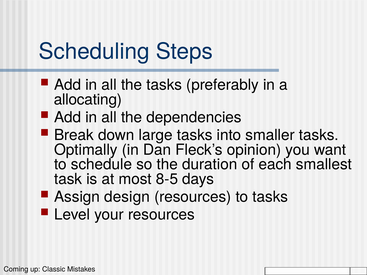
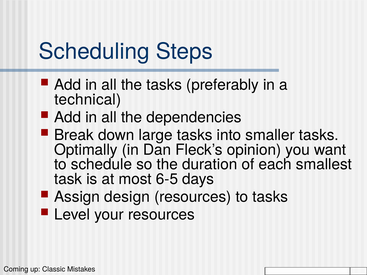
allocating: allocating -> technical (88, 100)
8-5: 8-5 -> 6-5 (167, 179)
